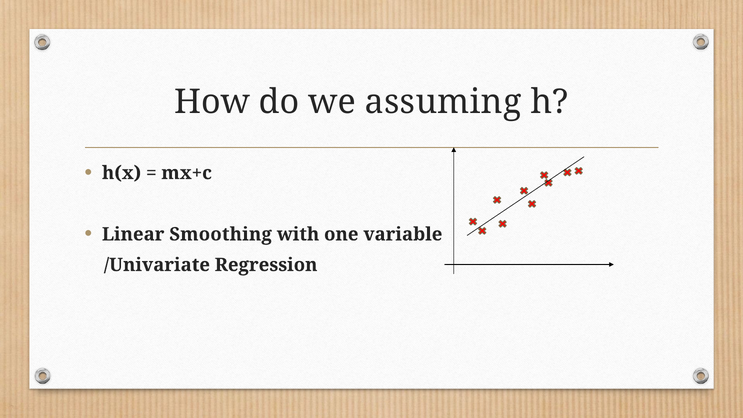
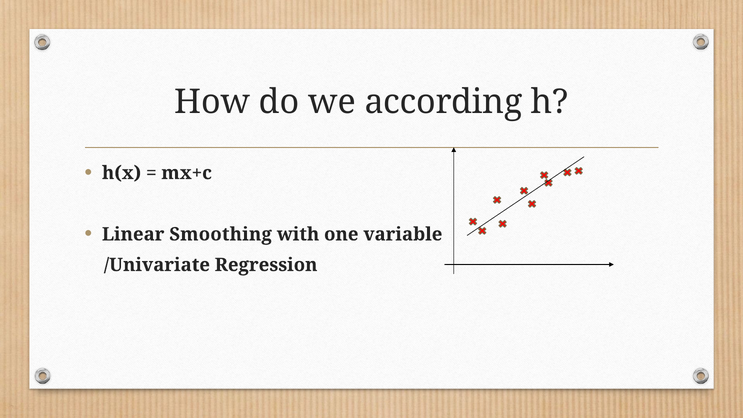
assuming: assuming -> according (443, 102)
